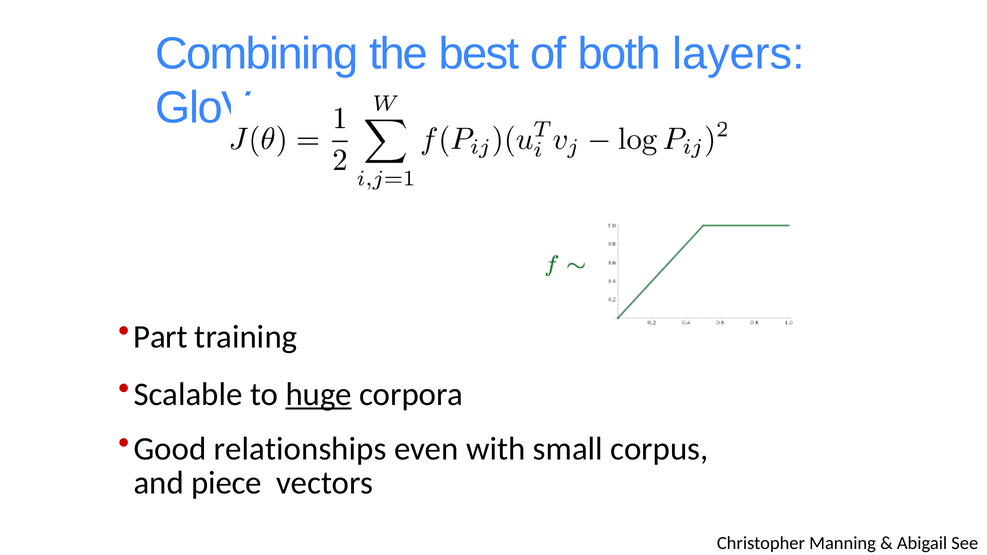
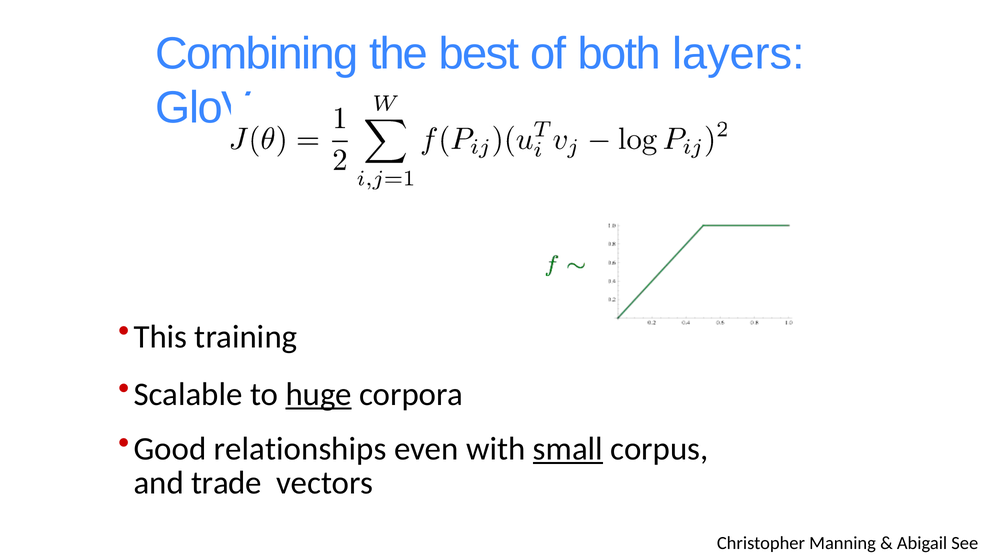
Part: Part -> This (160, 337)
small underline: none -> present (568, 449)
piece: piece -> trade (227, 483)
